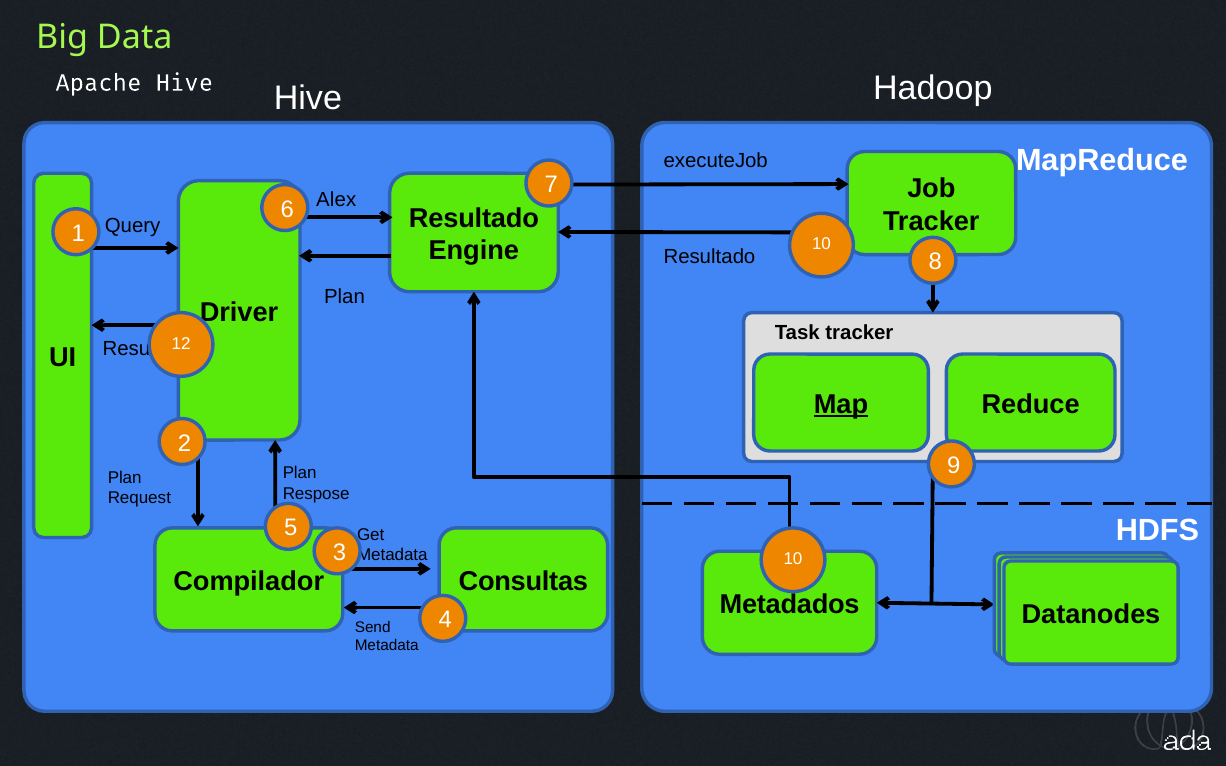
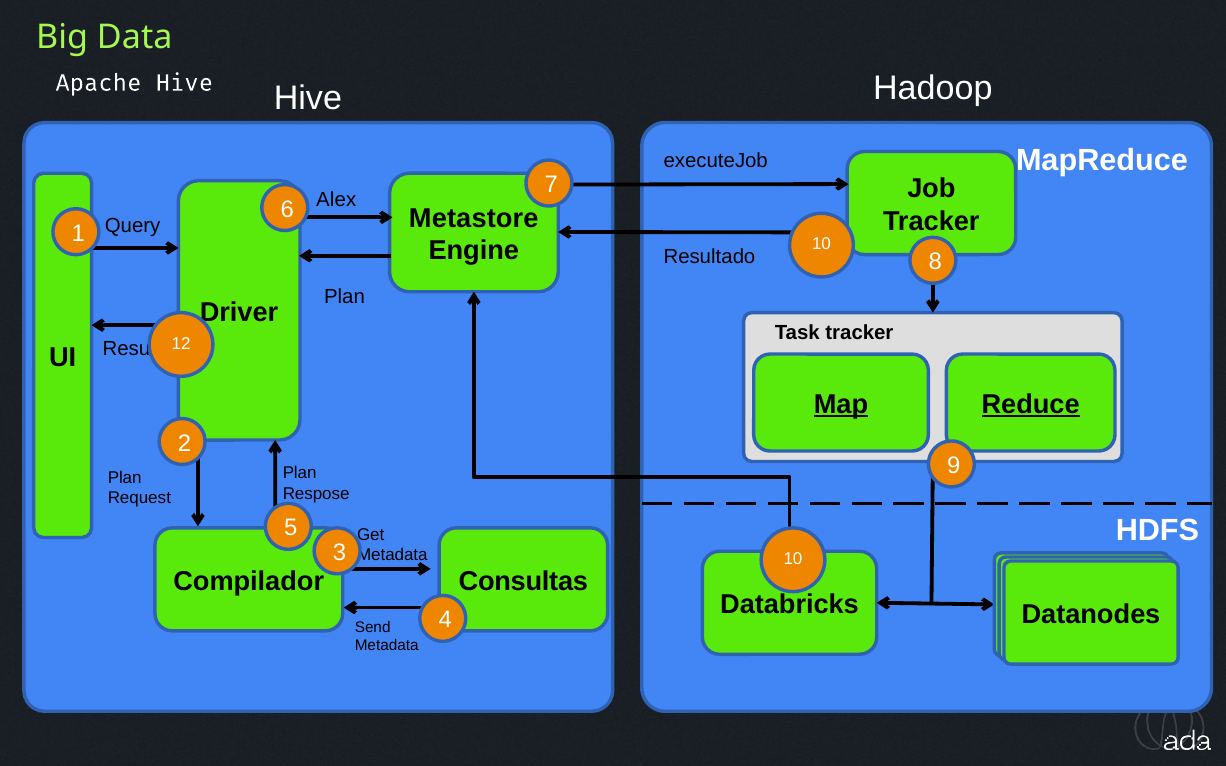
Resultado: Resultado -> Metastore (474, 218)
Reduce underline: none -> present (1031, 405)
Metadados: Metadados -> Databricks (790, 605)
